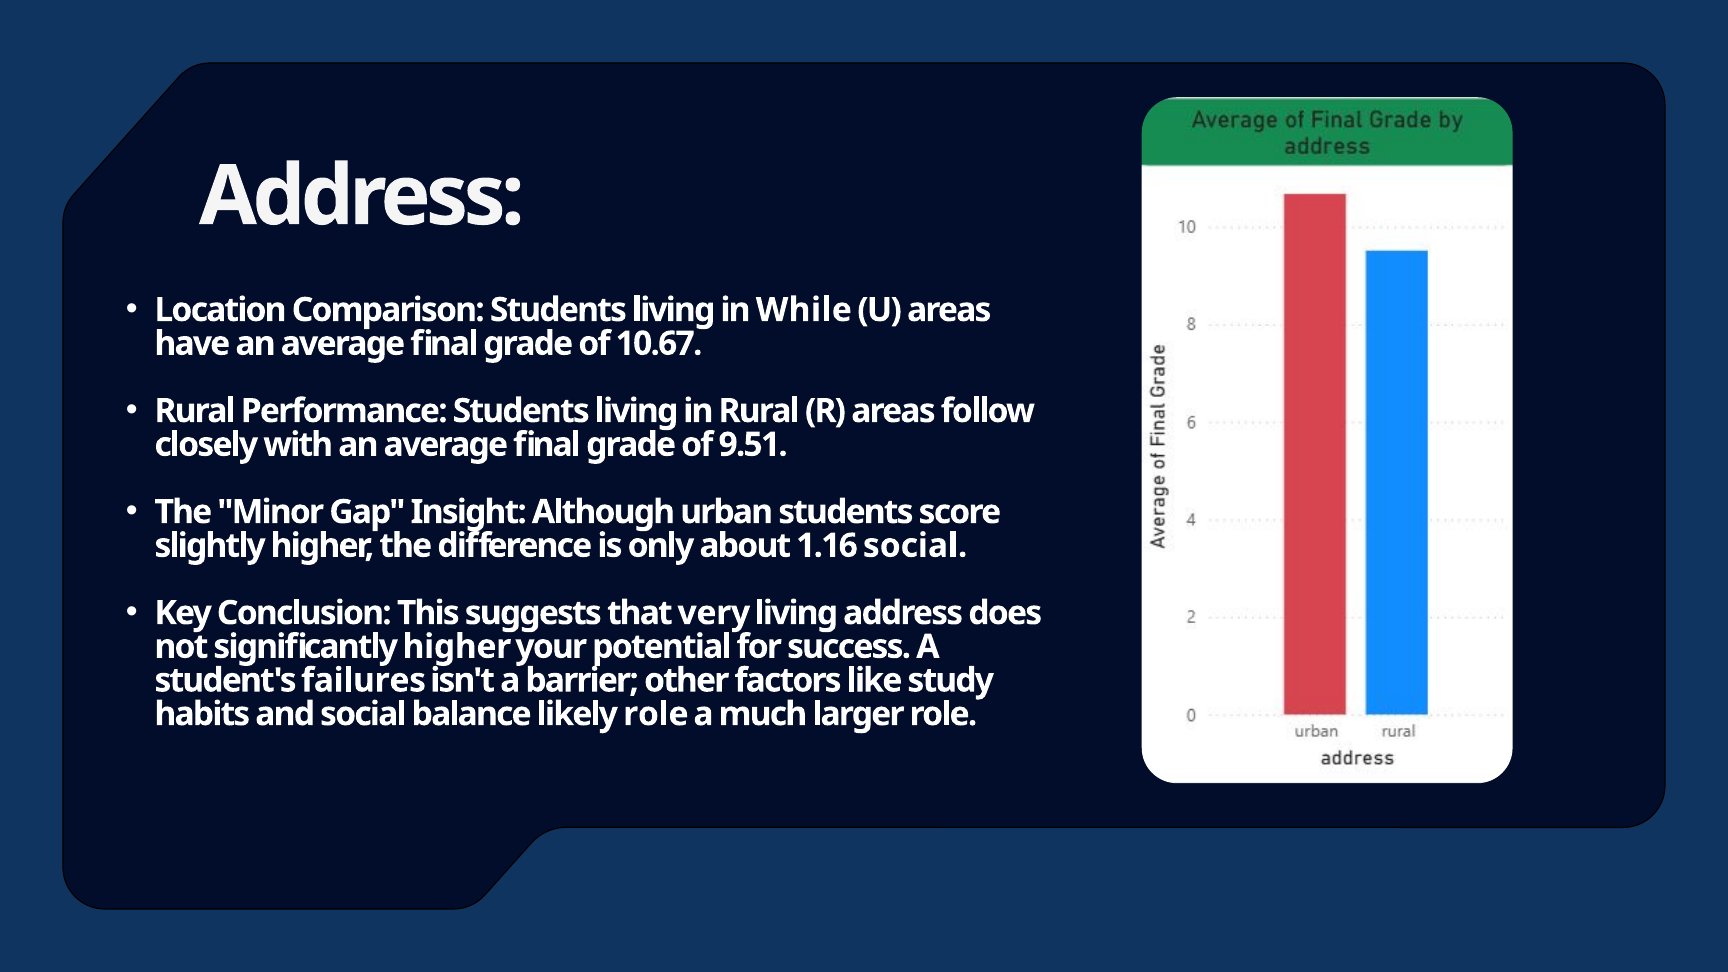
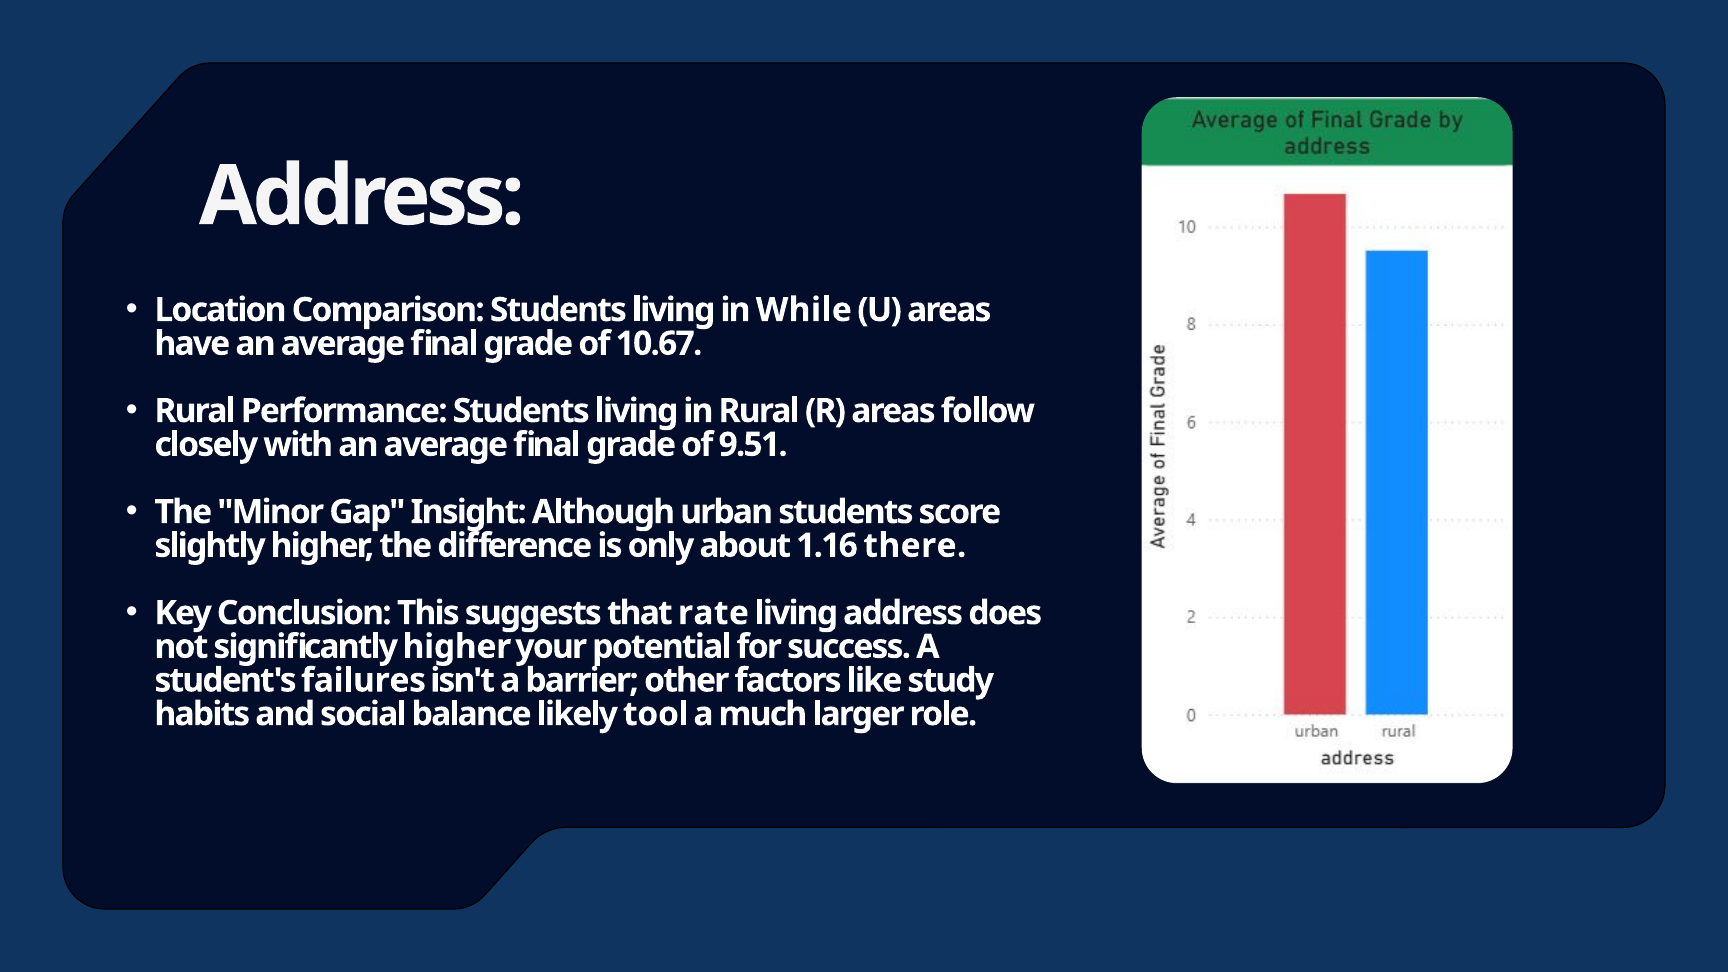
1.16 social: social -> there (915, 546)
very: very -> rate (713, 613)
likely role: role -> tool (656, 714)
